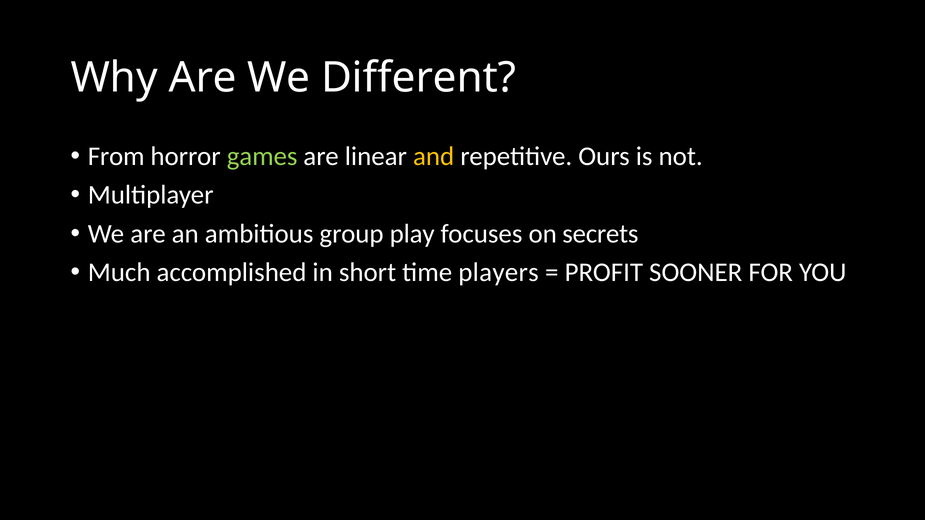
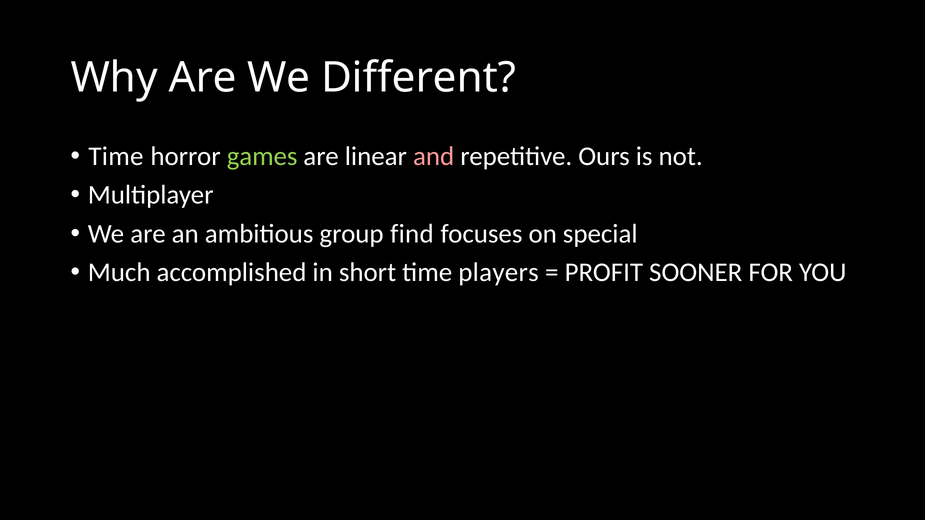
From: From -> Time (116, 156)
and colour: yellow -> pink (434, 156)
play: play -> find (412, 234)
secrets: secrets -> special (600, 234)
